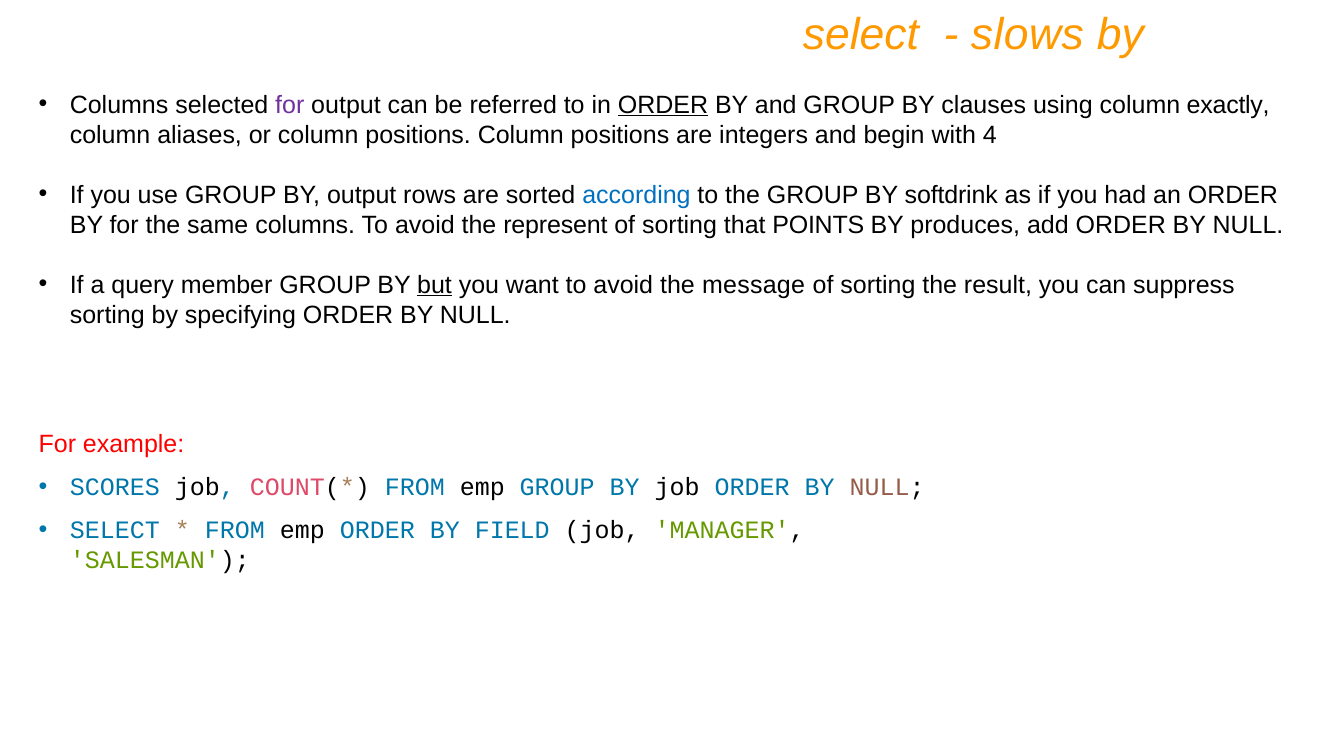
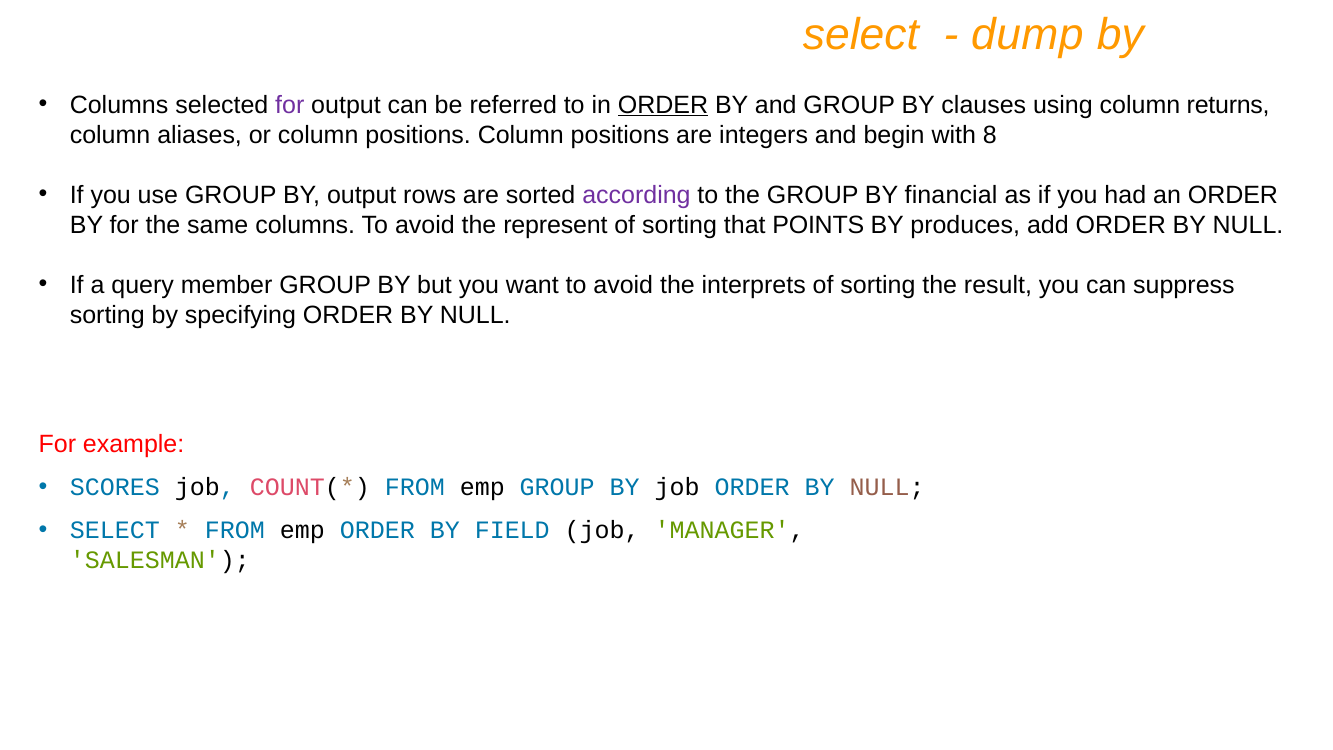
slows: slows -> dump (1027, 35)
exactly: exactly -> returns (1228, 105)
4: 4 -> 8 (990, 135)
according colour: blue -> purple (636, 195)
softdrink: softdrink -> financial (951, 195)
but underline: present -> none (435, 285)
message: message -> interprets (754, 285)
